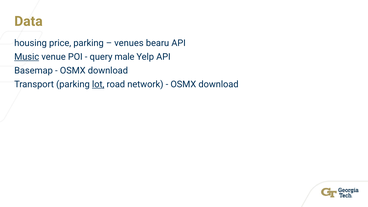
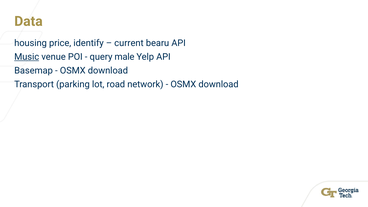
price parking: parking -> identify (89, 43)
venues: venues -> current (129, 43)
lot underline: present -> none (98, 84)
